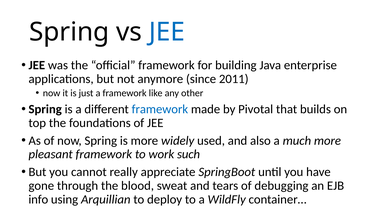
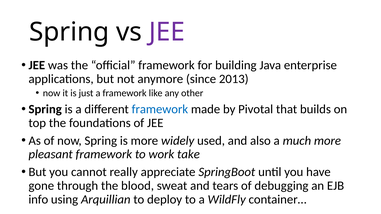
JEE colour: blue -> purple (167, 32)
2011: 2011 -> 2013 (234, 79)
such: such -> take (188, 155)
